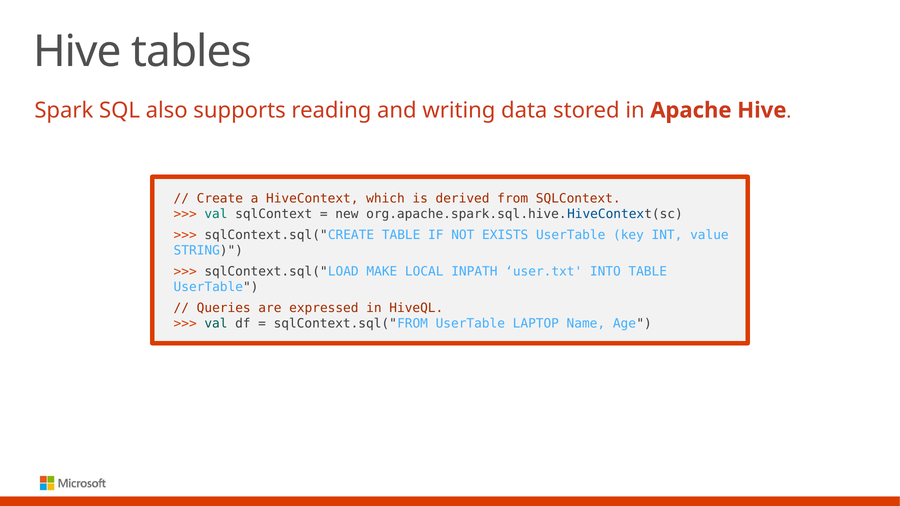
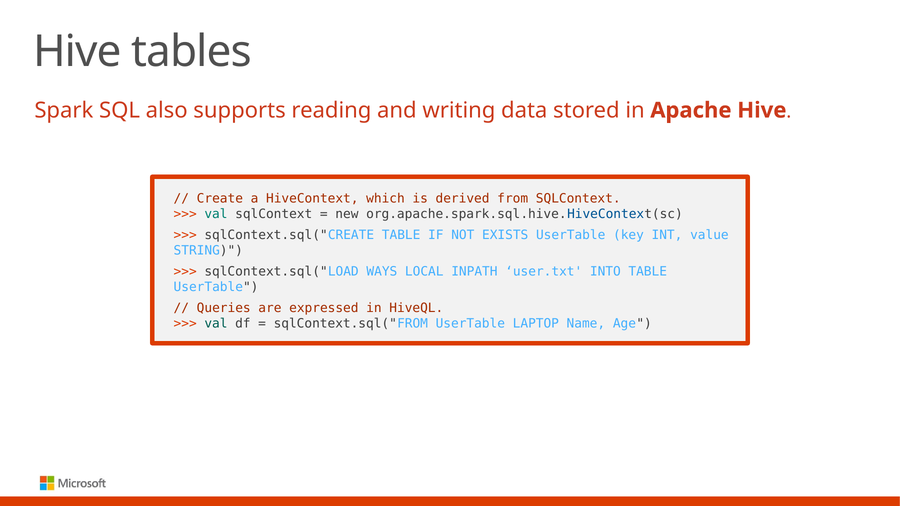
MAKE: MAKE -> WAYS (382, 272)
